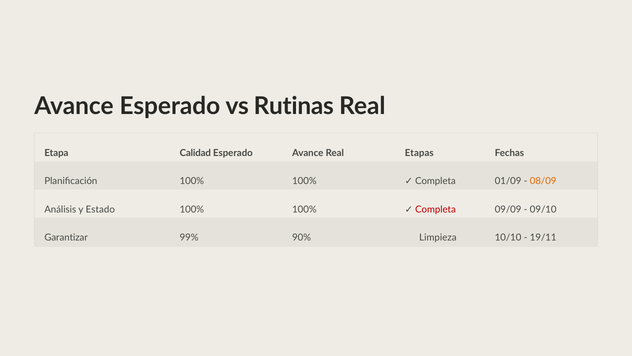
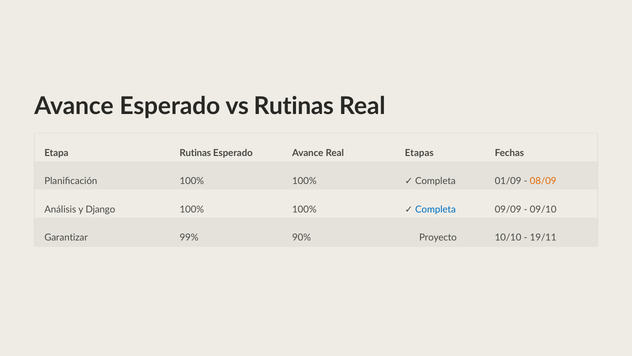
Etapa Calidad: Calidad -> Rutinas (195, 153)
Estado: Estado -> Django (100, 209)
Completa colour: red -> blue (435, 209)
Limpieza: Limpieza -> Proyecto (438, 237)
